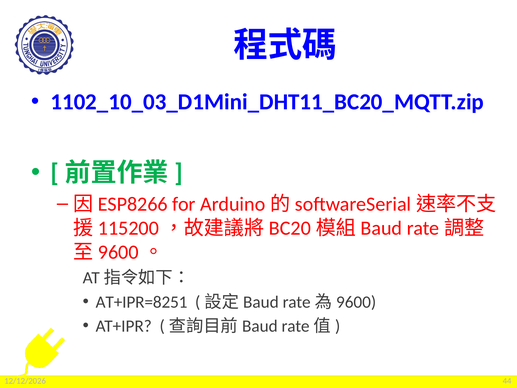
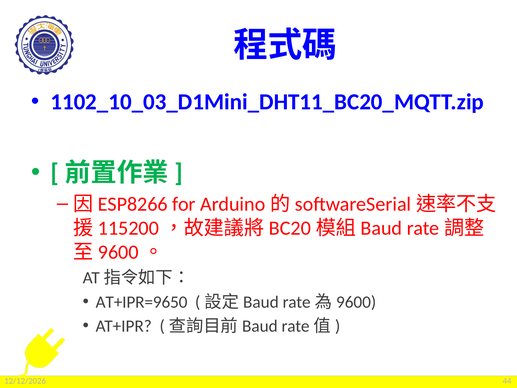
AT+IPR=8251: AT+IPR=8251 -> AT+IPR=9650 (142, 302)
